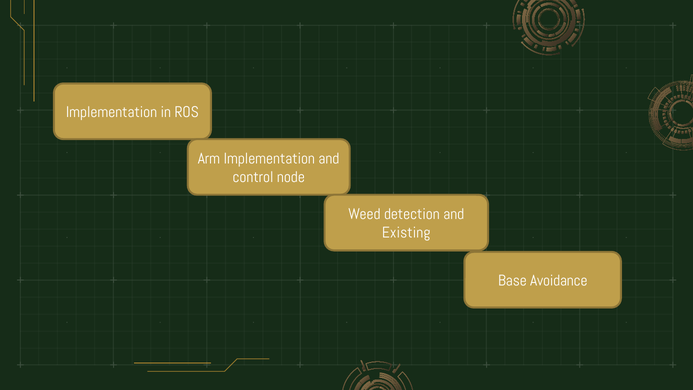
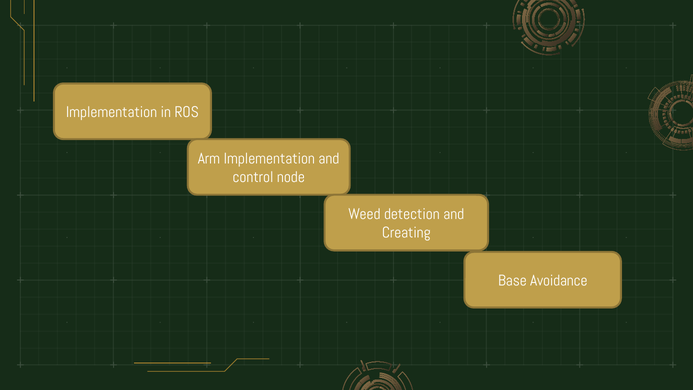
Existing: Existing -> Creating (406, 233)
